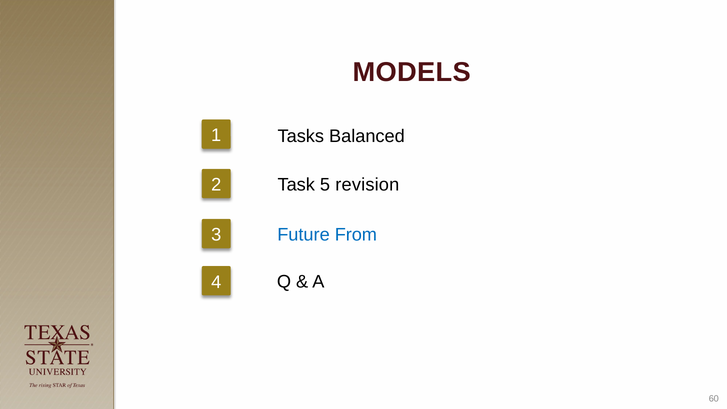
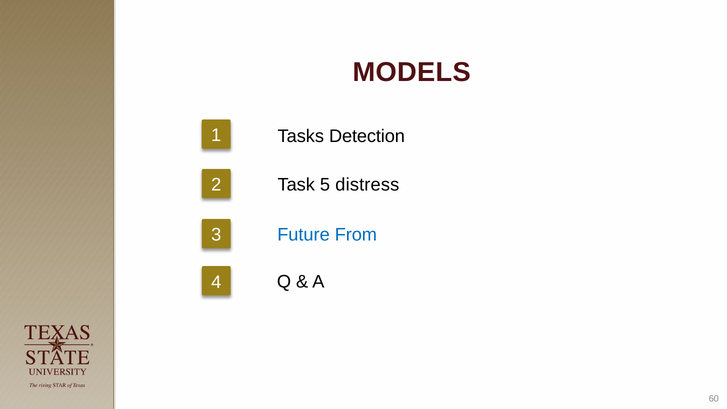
Balanced: Balanced -> Detection (367, 136)
revision: revision -> distress (367, 185)
